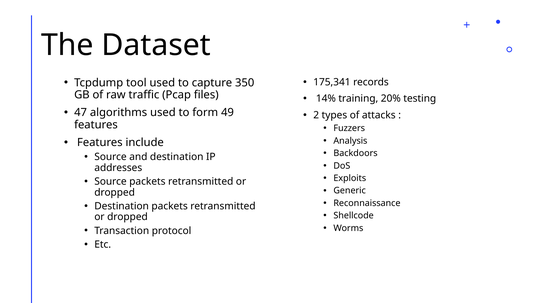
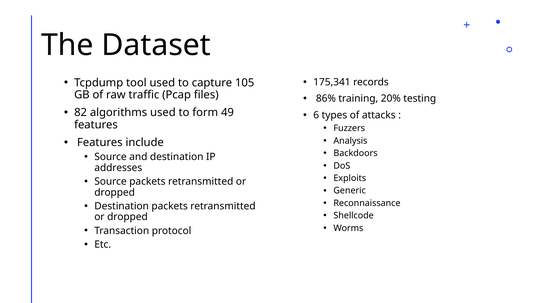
350: 350 -> 105 (245, 83)
14%: 14% -> 86% (326, 99)
47: 47 -> 82 (81, 112)
2: 2 -> 6 (316, 115)
